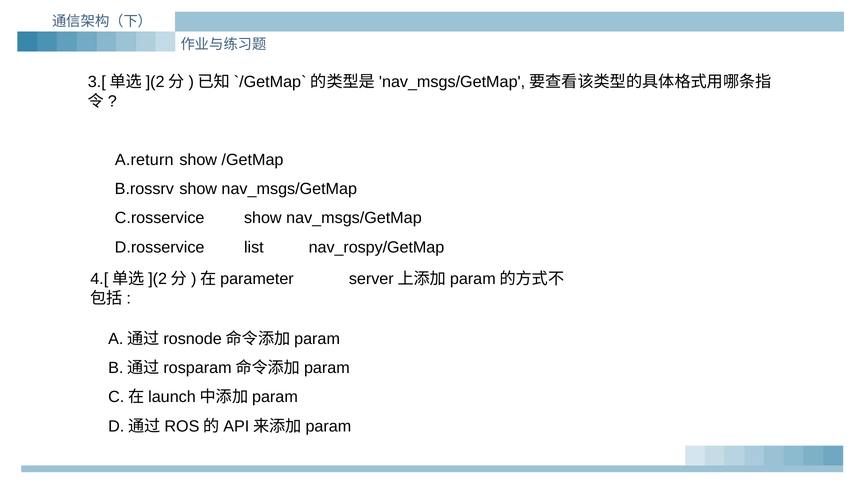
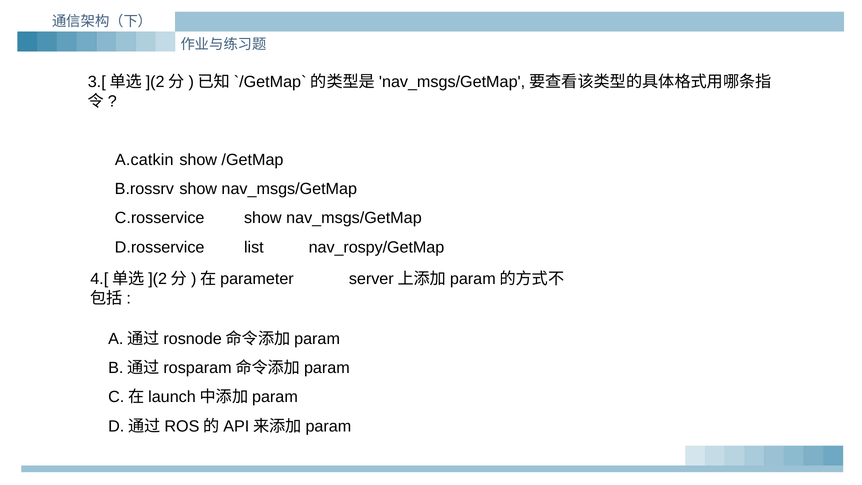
A.return: A.return -> A.catkin (144, 160)
